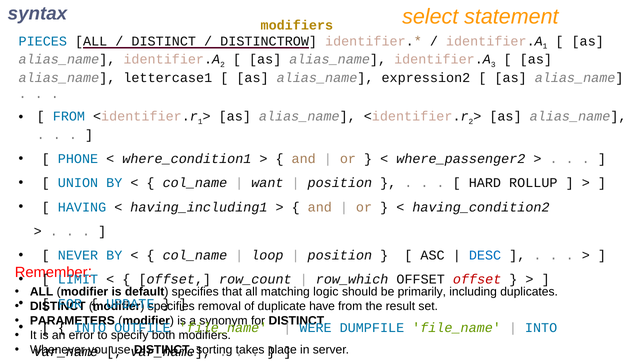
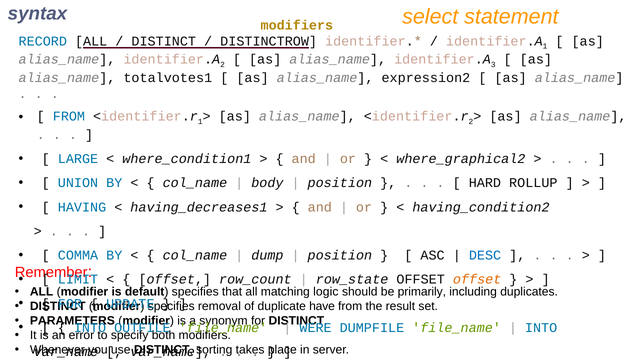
PIECES: PIECES -> RECORD (43, 41)
lettercase1: lettercase1 -> totalvotes1 (168, 78)
PHONE: PHONE -> LARGE (78, 159)
where_passenger2: where_passenger2 -> where_graphical2 (461, 159)
want: want -> body (267, 183)
having_including1: having_including1 -> having_decreases1 (199, 207)
NEVER: NEVER -> COMMA (78, 256)
loop: loop -> dump (267, 256)
row_which: row_which -> row_state (352, 280)
offset colour: red -> orange (477, 280)
